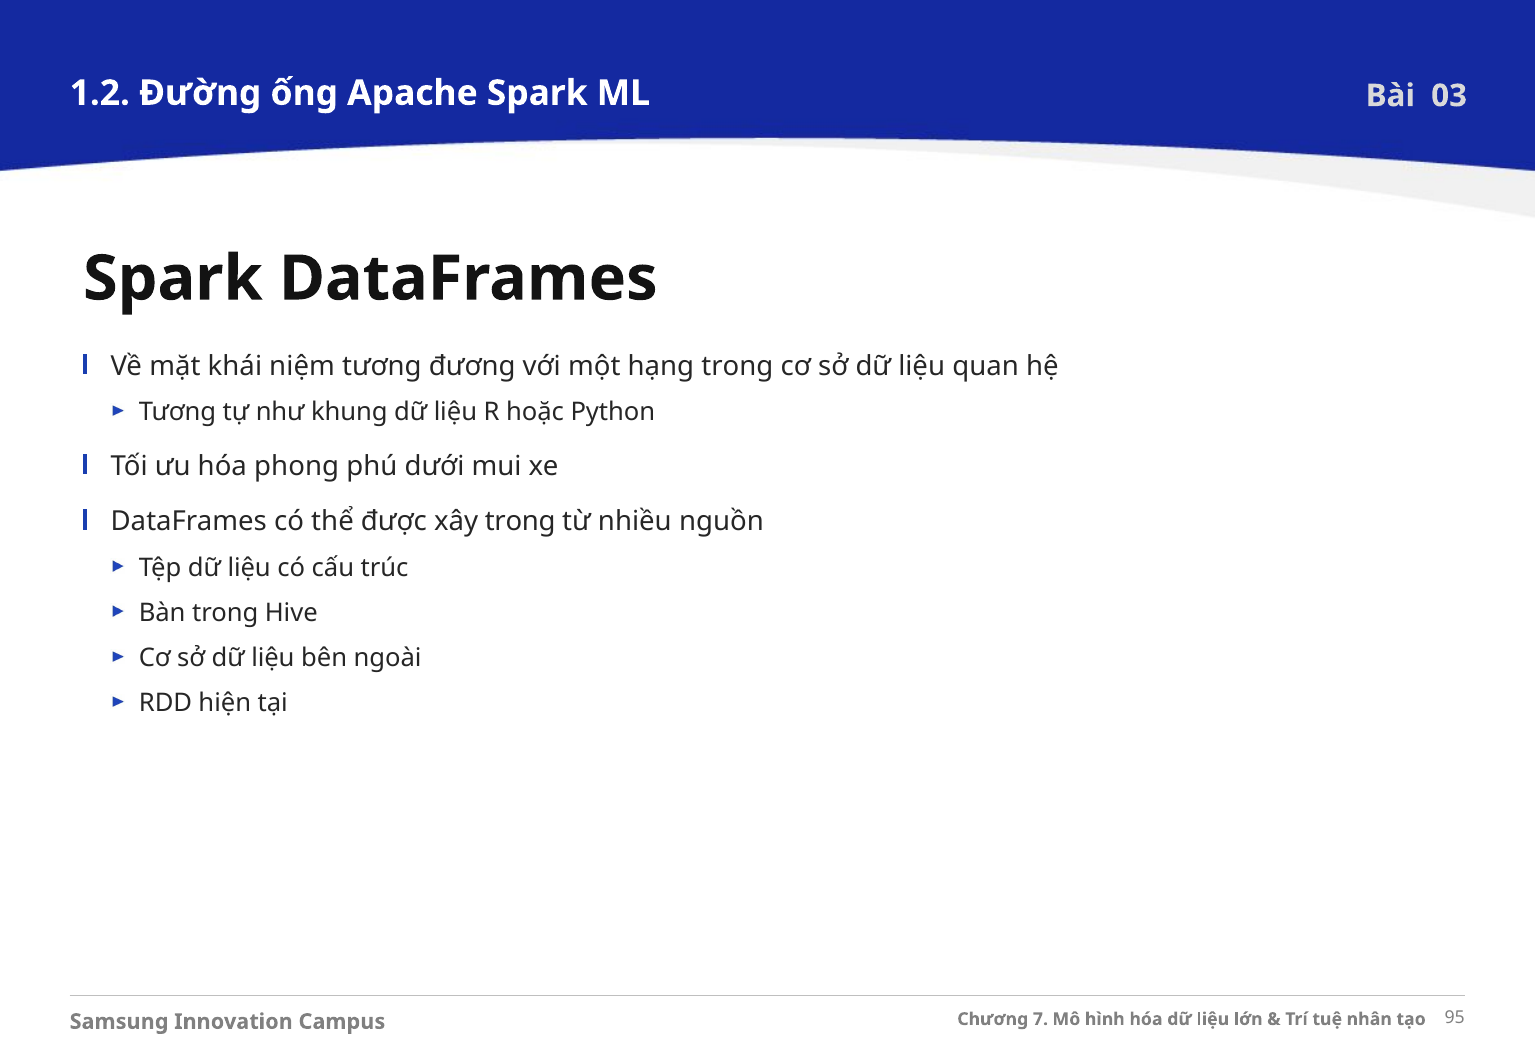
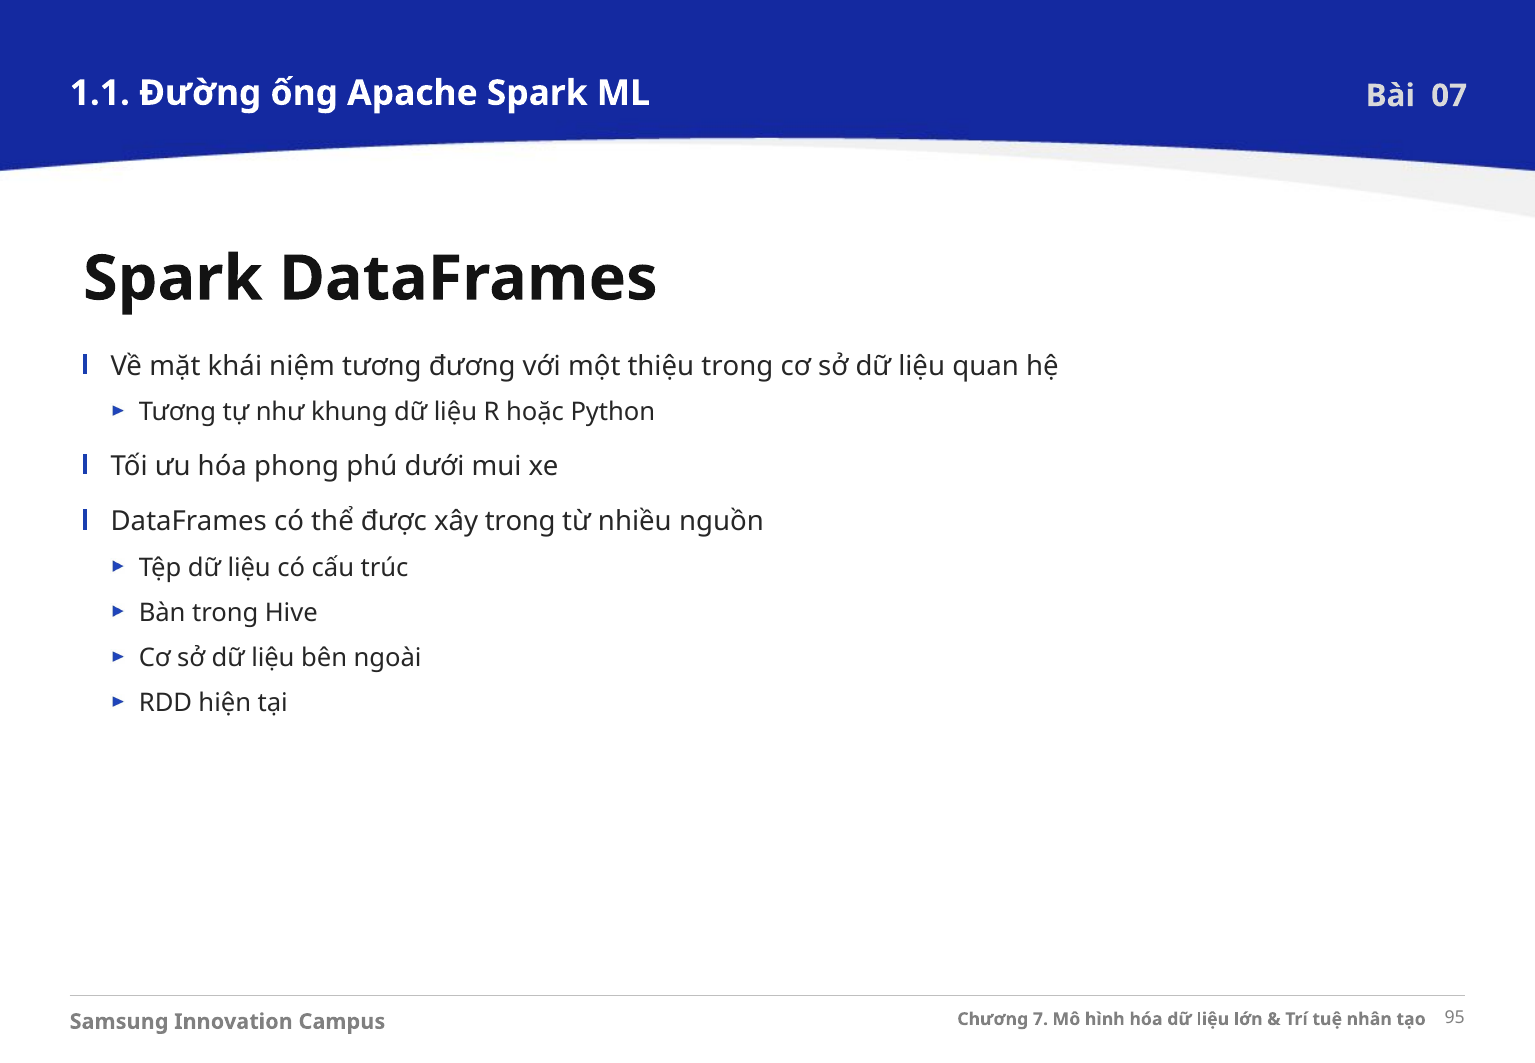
1.2: 1.2 -> 1.1 (100, 93)
03: 03 -> 07 (1449, 96)
hạng: hạng -> thiệu (661, 366)
